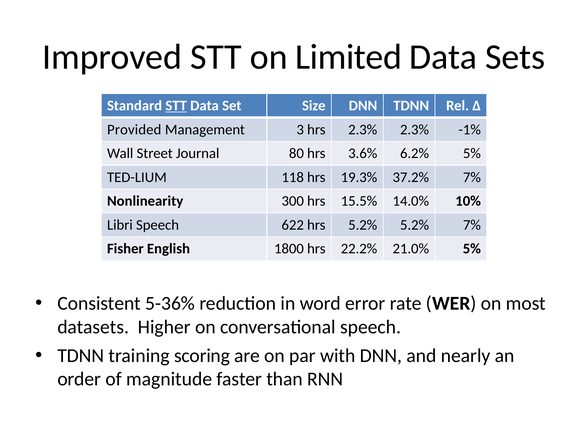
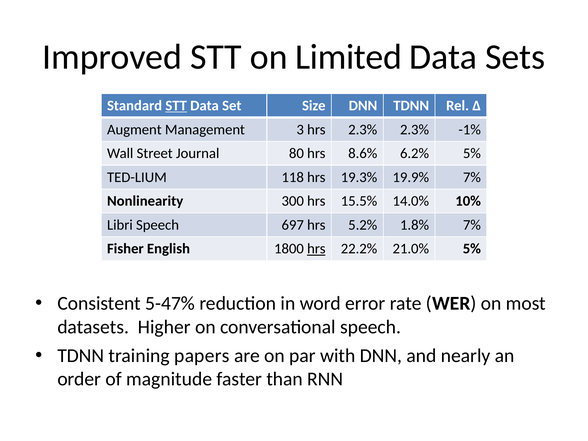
Provided: Provided -> Augment (134, 130)
3.6%: 3.6% -> 8.6% (363, 153)
37.2%: 37.2% -> 19.9% (411, 177)
622: 622 -> 697 (293, 225)
5.2% 5.2%: 5.2% -> 1.8% (415, 225)
hrs underline: none -> present (316, 249)
5-36%: 5-36% -> 5-47% (170, 303)
scoring: scoring -> papers (202, 356)
